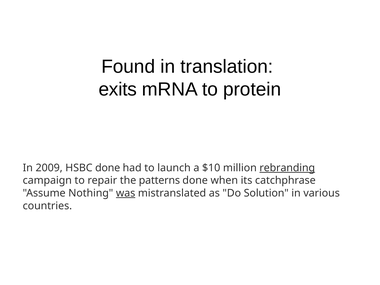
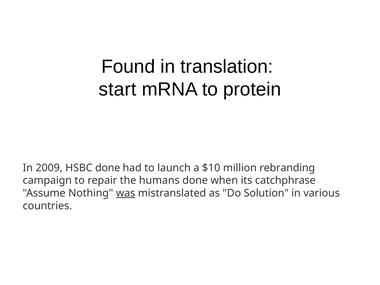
exits: exits -> start (118, 89)
rebranding underline: present -> none (287, 168)
patterns: patterns -> humans (159, 180)
